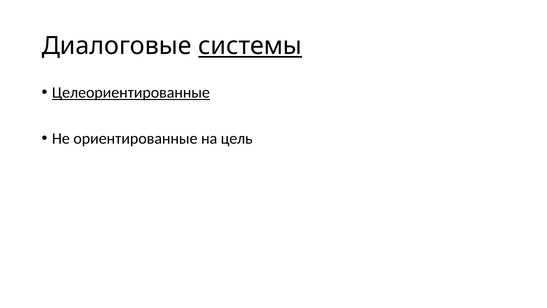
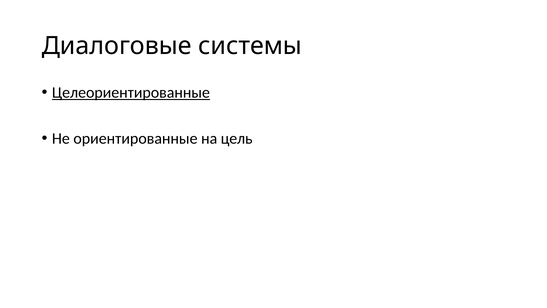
системы underline: present -> none (250, 46)
